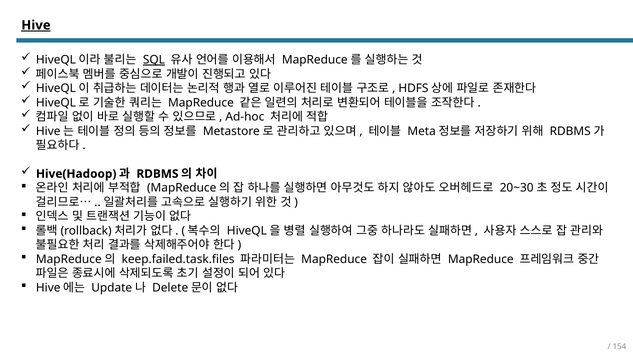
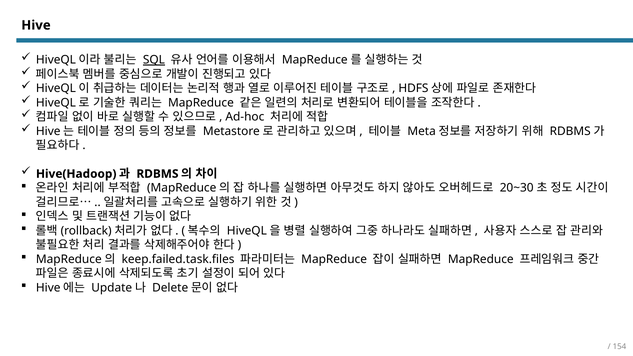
Hive underline: present -> none (36, 25)
